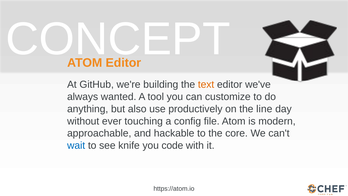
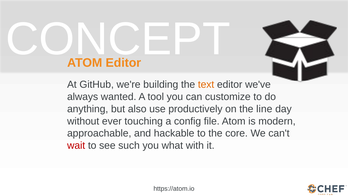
wait colour: blue -> red (76, 145)
knife: knife -> such (129, 145)
code: code -> what (172, 145)
